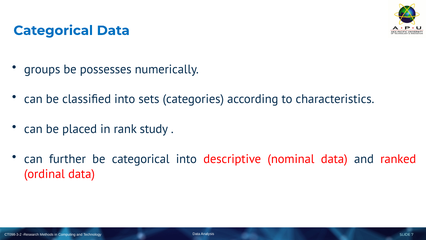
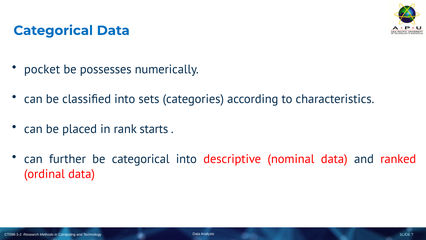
groups: groups -> pocket (42, 69)
study: study -> starts (154, 129)
